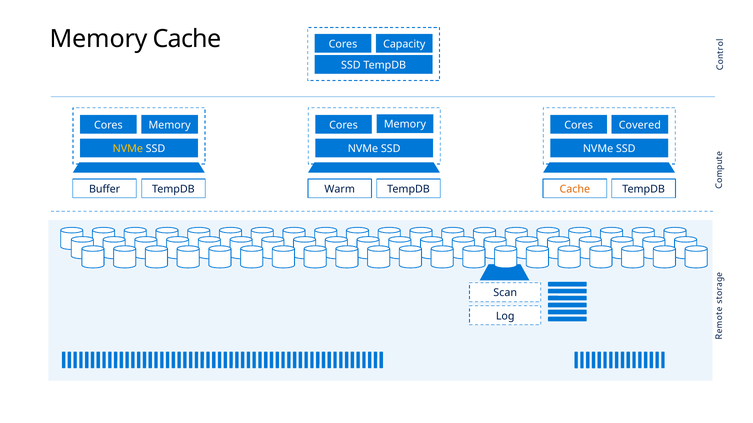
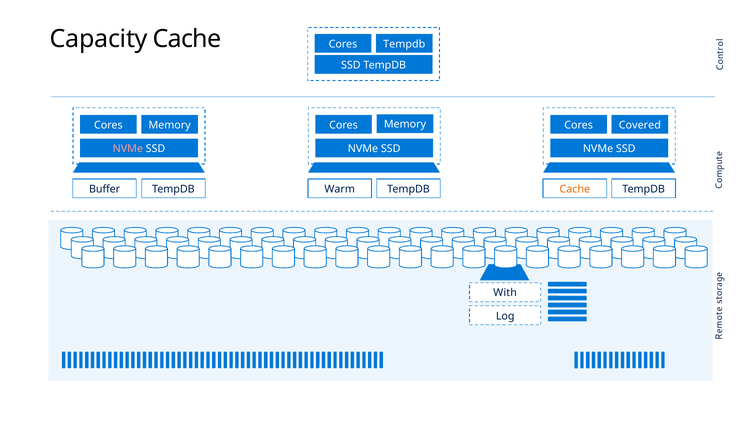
Memory: Memory -> Capacity (99, 39)
Cores Capacity: Capacity -> Tempdb (404, 44)
NVMe colour: yellow -> pink (128, 149)
Scan: Scan -> With (505, 293)
